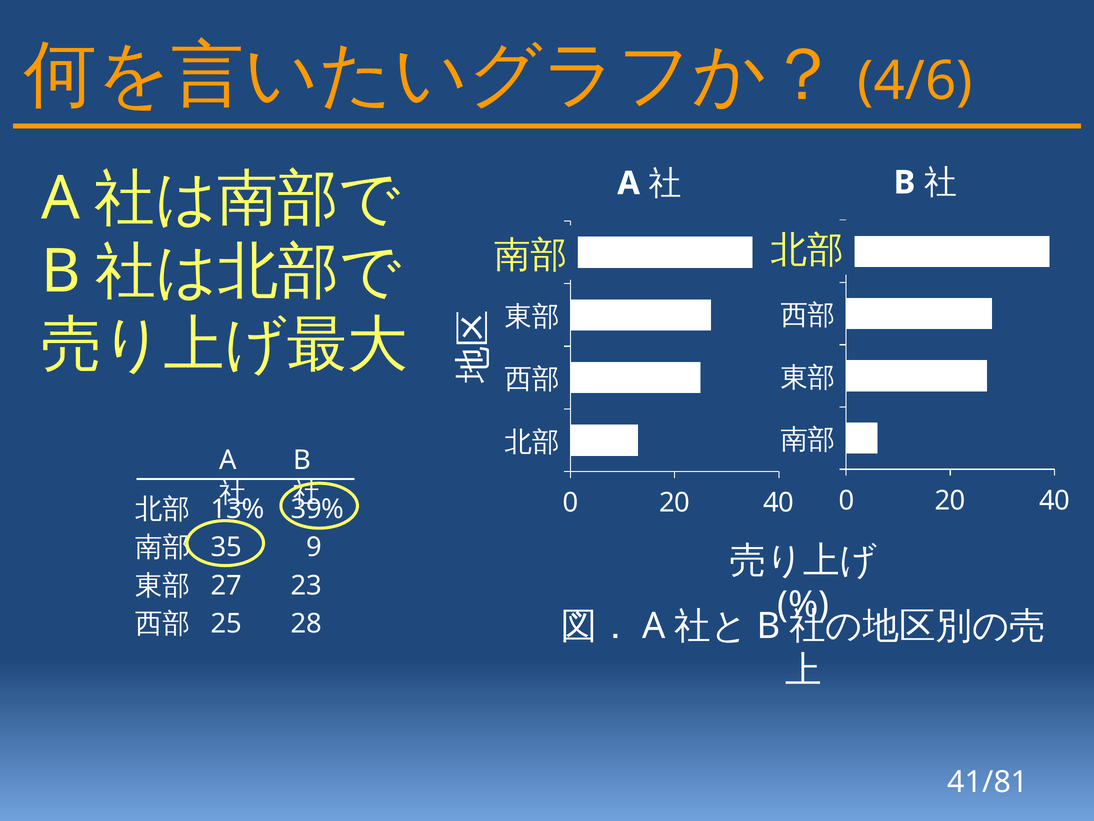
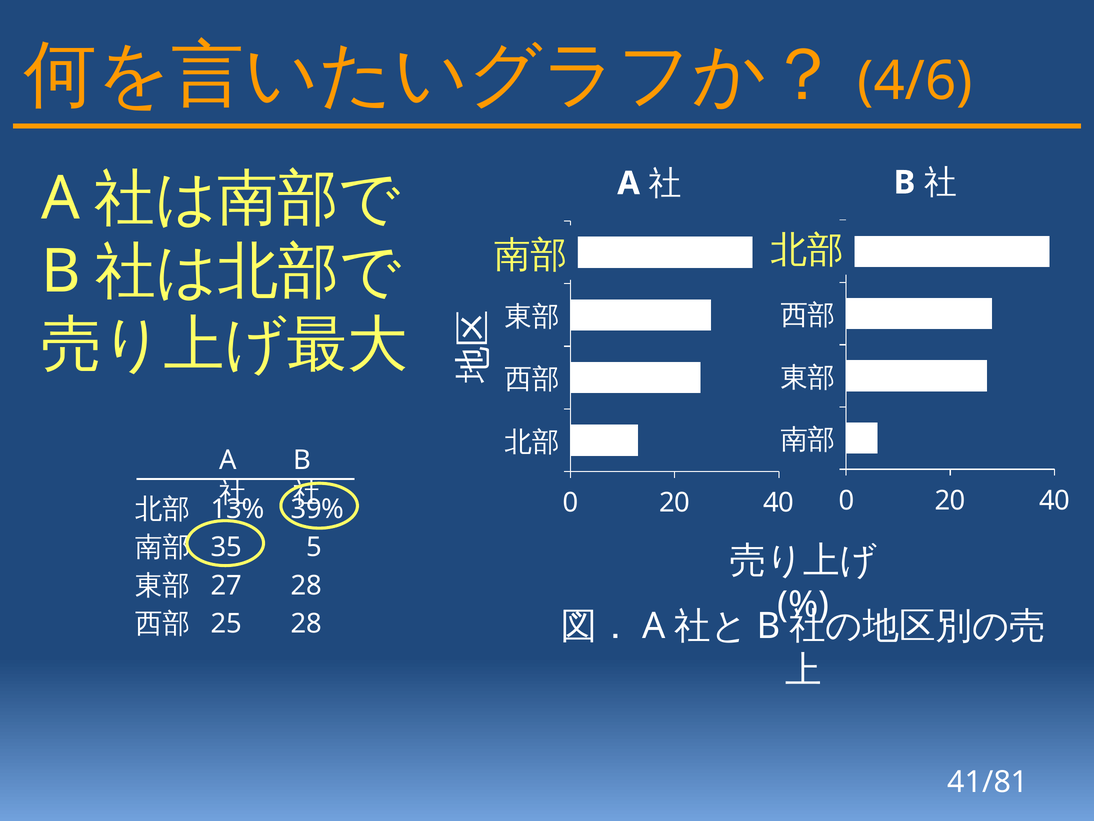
9: 9 -> 5 (314, 547)
27 23: 23 -> 28 (306, 585)
